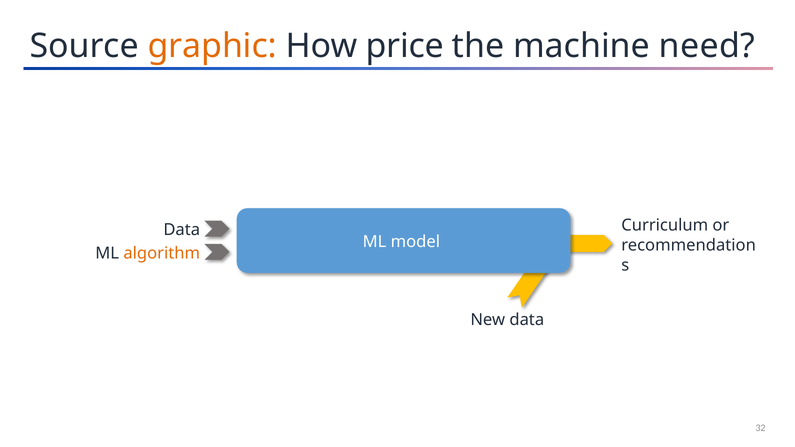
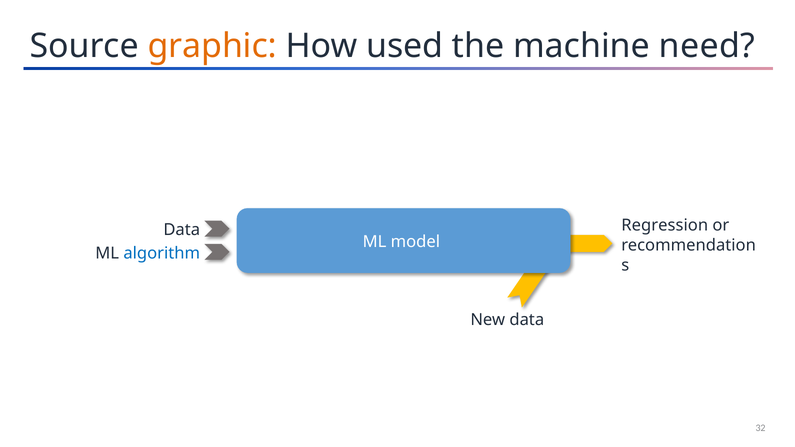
price: price -> used (405, 46)
Curriculum: Curriculum -> Regression (665, 226)
algorithm colour: orange -> blue (162, 253)
